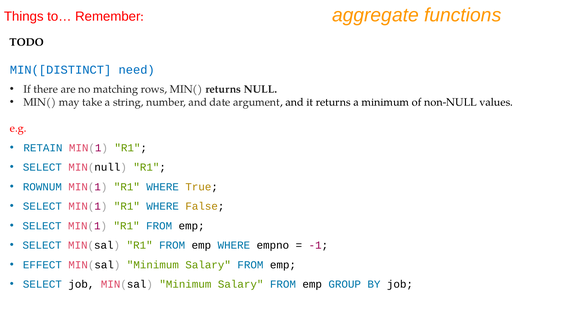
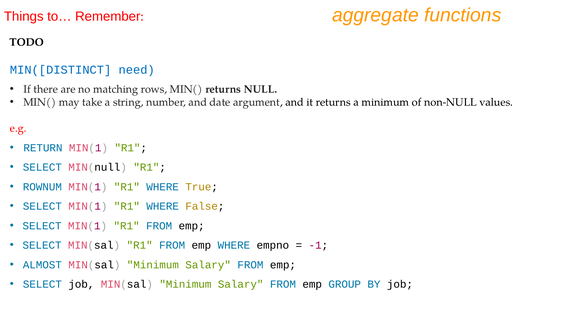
RETAIN: RETAIN -> RETURN (43, 148)
EFFECT: EFFECT -> ALMOST (42, 265)
